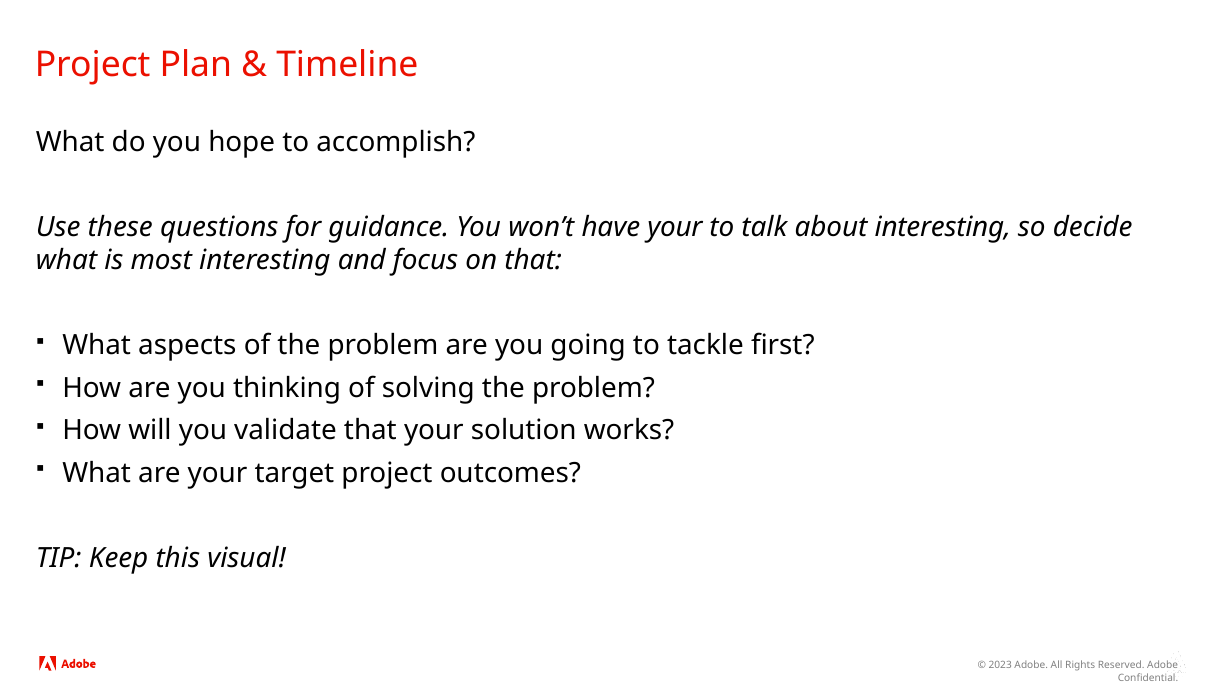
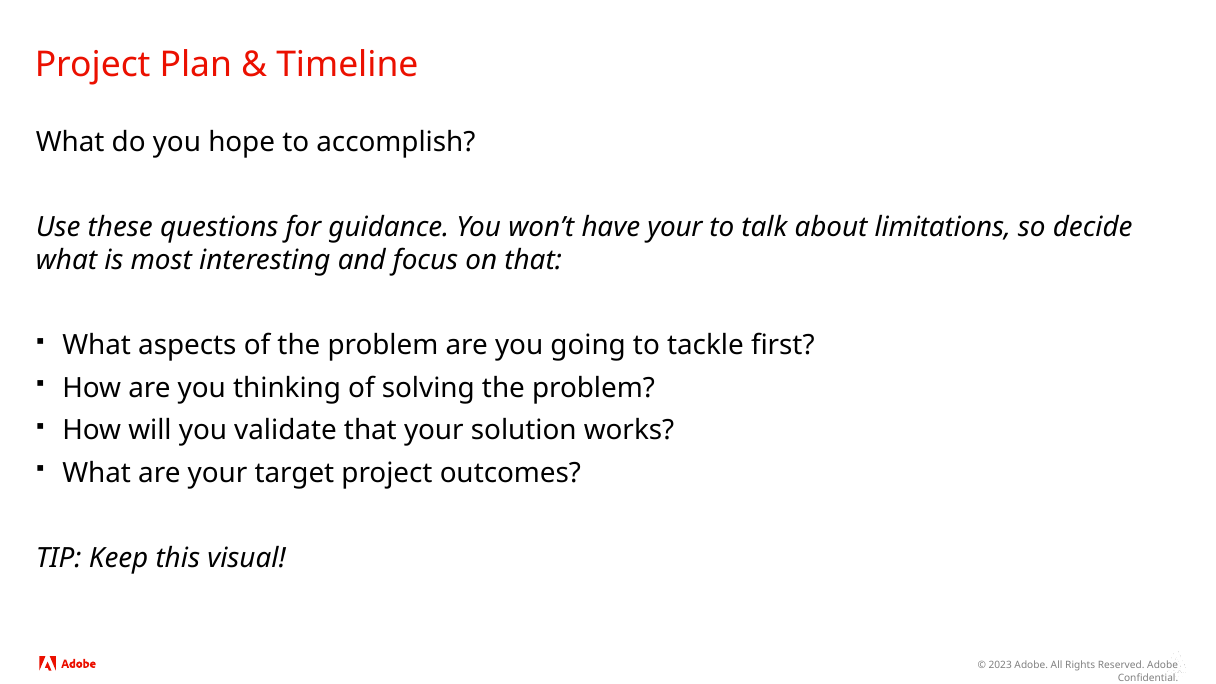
about interesting: interesting -> limitations (943, 227)
